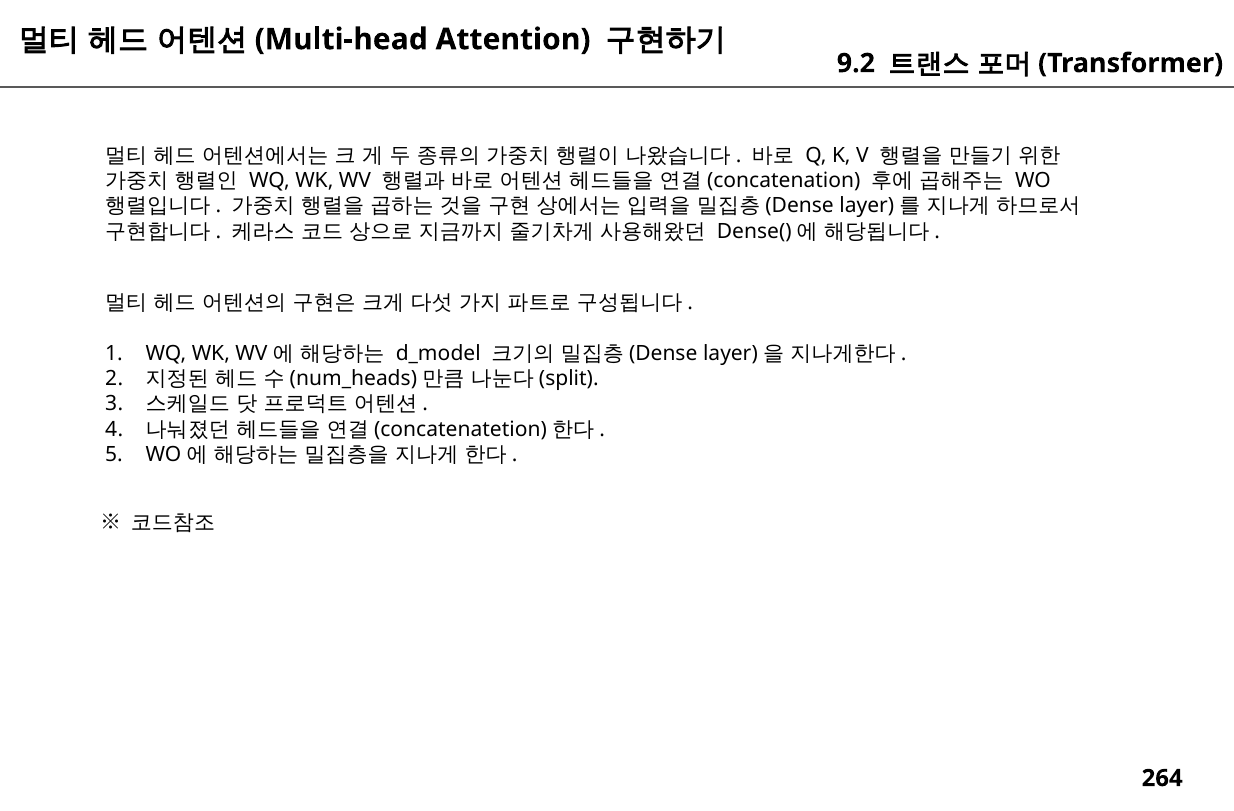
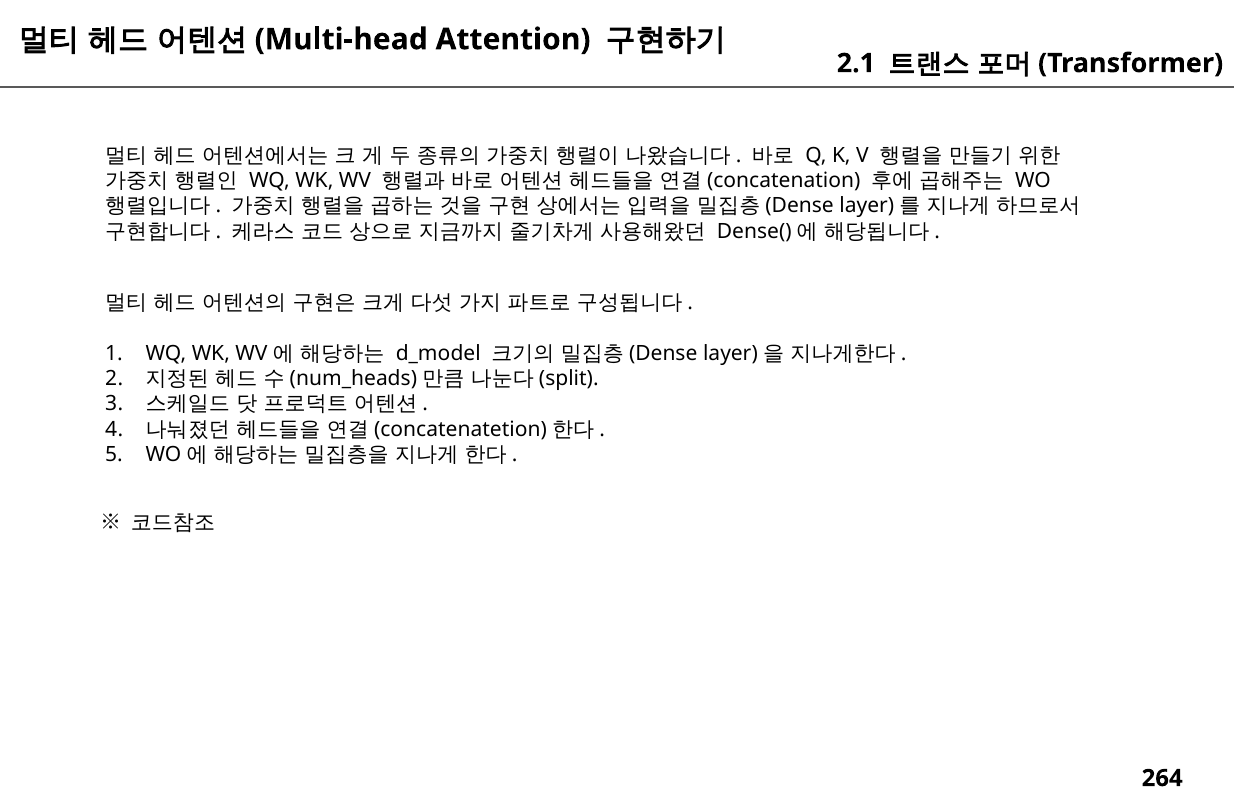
9.2: 9.2 -> 2.1 (856, 63)
